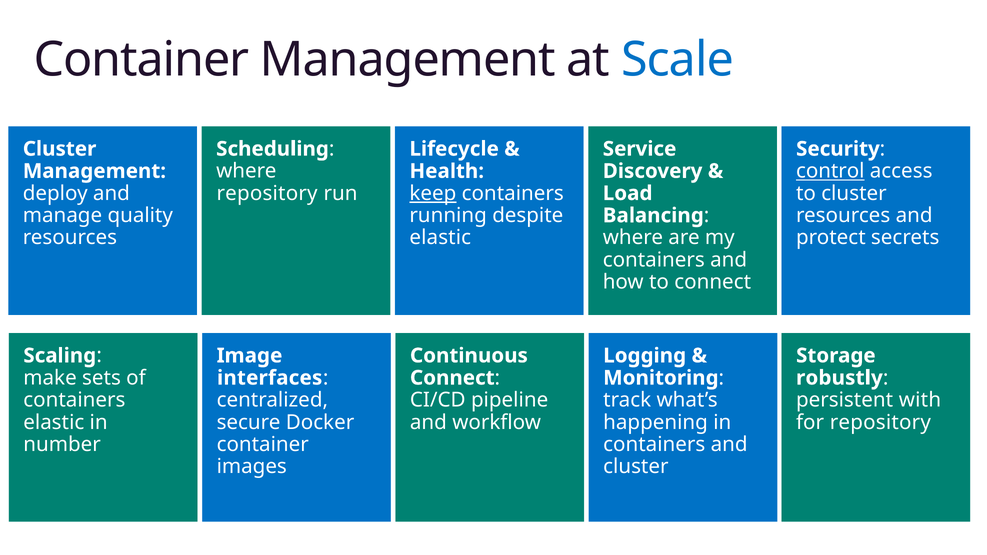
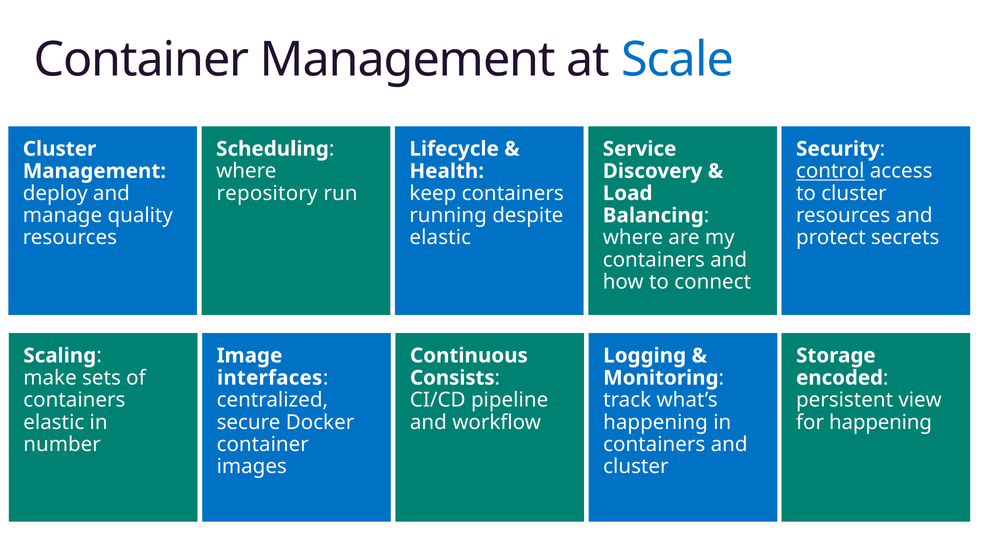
keep underline: present -> none (433, 193)
Connect: Connect -> Consists (452, 378)
robustly: robustly -> encoded (840, 378)
with: with -> view (920, 400)
for repository: repository -> happening (881, 422)
